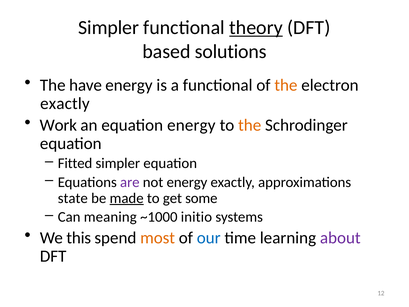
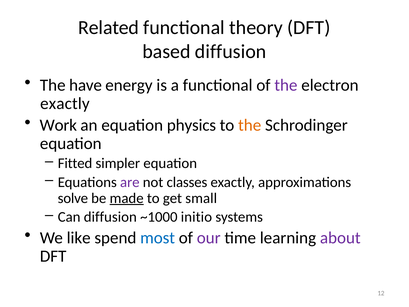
Simpler: Simpler -> Related (109, 28)
theory underline: present -> none (256, 28)
based solutions: solutions -> diffusion (231, 52)
the colour: orange -> purple (286, 85)
equation energy: energy -> physics (191, 125)
not energy: energy -> classes (187, 182)
state: state -> solve (73, 198)
some: some -> small (201, 198)
Can meaning: meaning -> diffusion (110, 217)
this: this -> like (79, 238)
most colour: orange -> blue (158, 238)
our colour: blue -> purple (209, 238)
